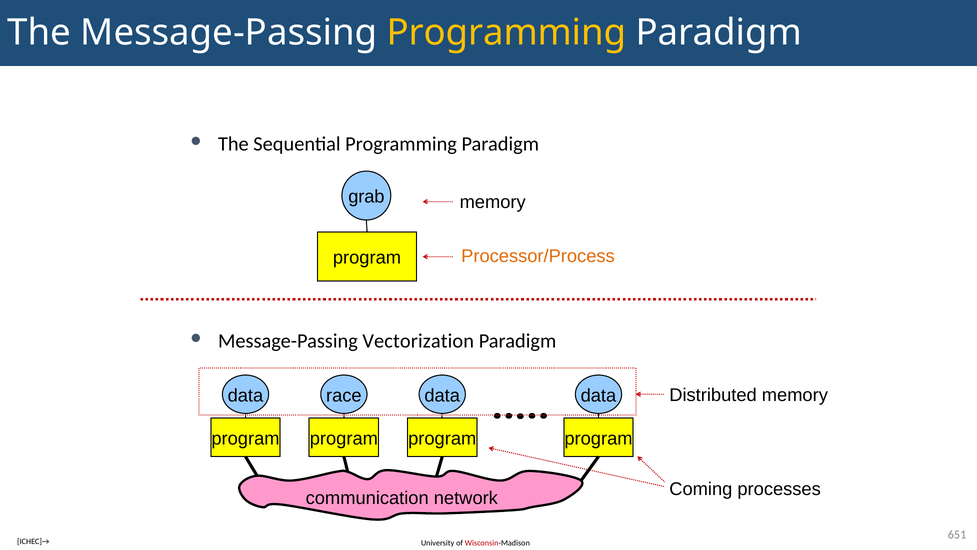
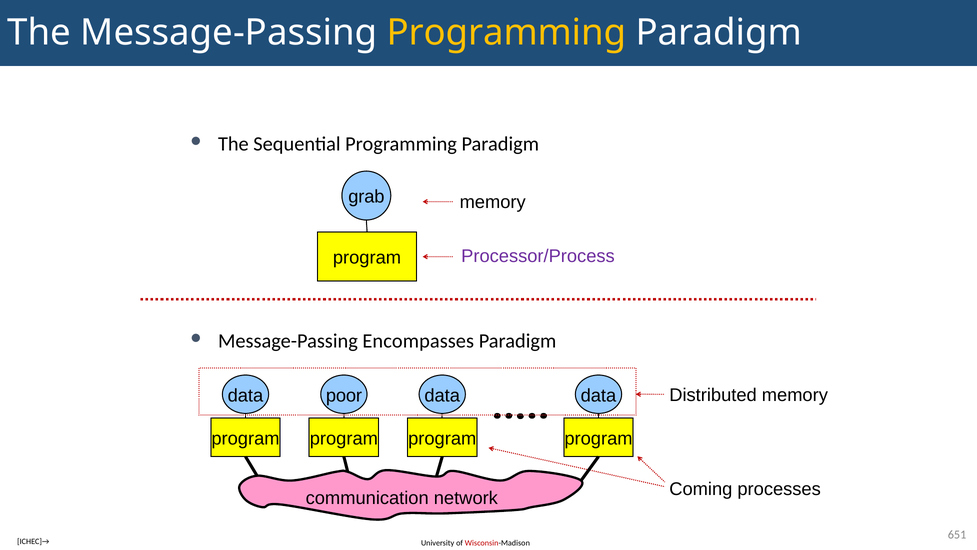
Processor/Process colour: orange -> purple (538, 256)
Vectorization: Vectorization -> Encompasses (418, 341)
race: race -> poor (344, 395)
